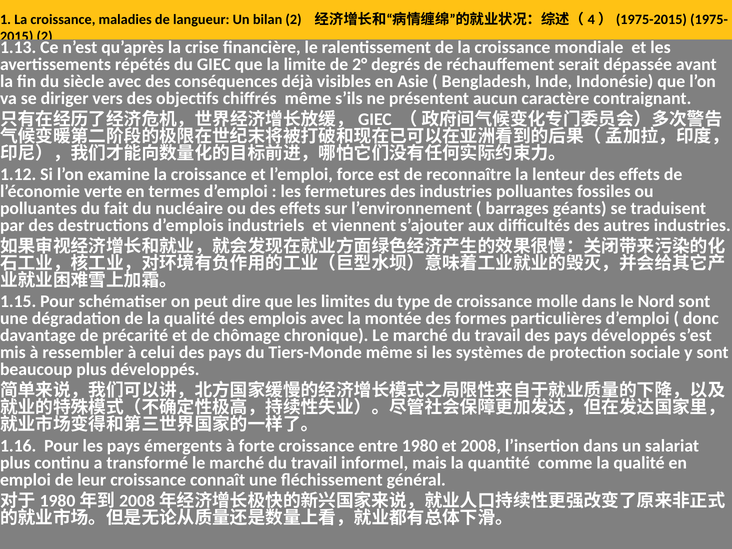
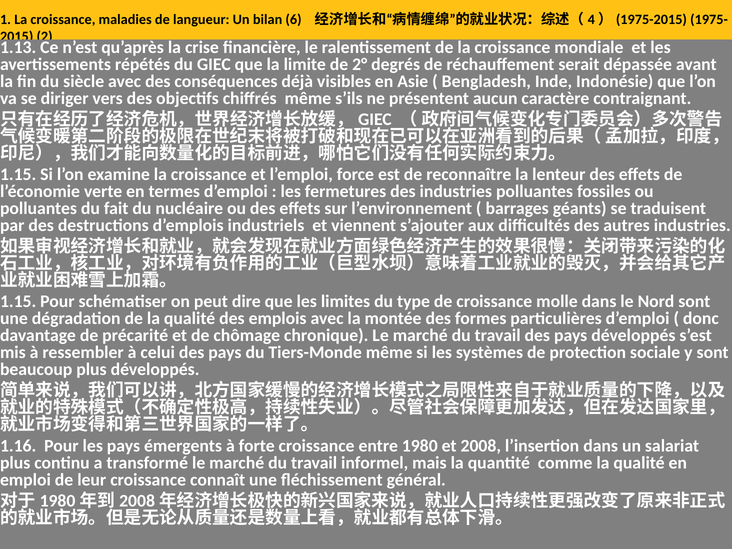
bilan 2: 2 -> 6 (294, 19)
1.12: 1.12 -> 1.15 (18, 174)
